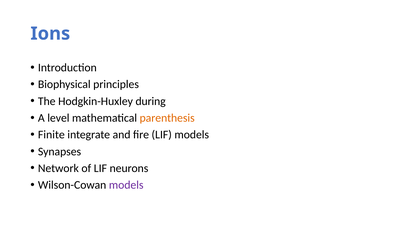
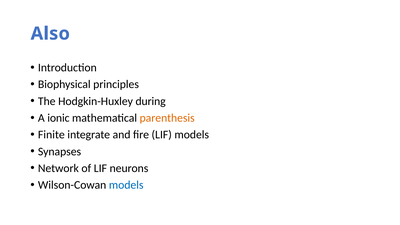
Ions: Ions -> Also (50, 34)
level: level -> ionic (58, 118)
models colour: purple -> blue (126, 185)
